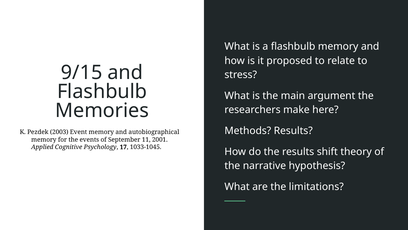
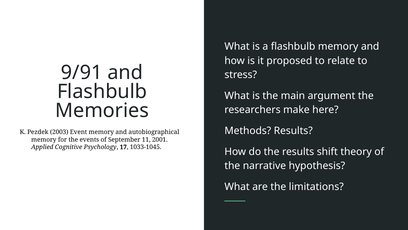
9/15: 9/15 -> 9/91 (82, 72)
